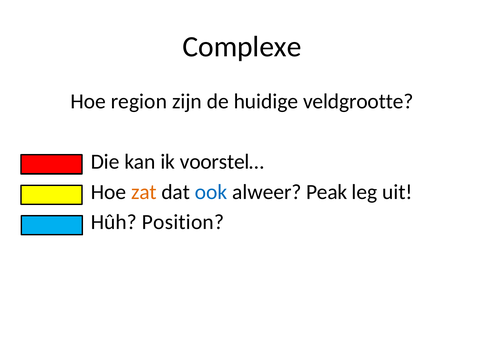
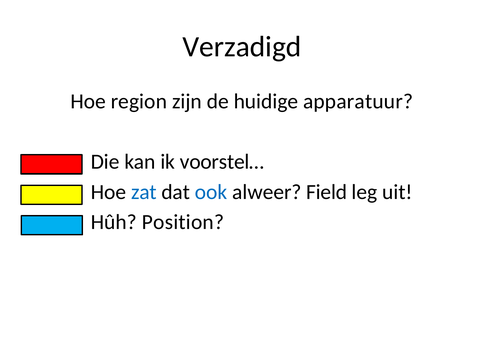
Complexe: Complexe -> Verzadigd (242, 47)
veldgrootte: veldgrootte -> apparatuur (358, 102)
zat colour: orange -> blue (144, 192)
Peak: Peak -> Field (327, 192)
